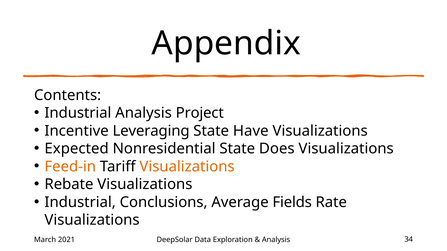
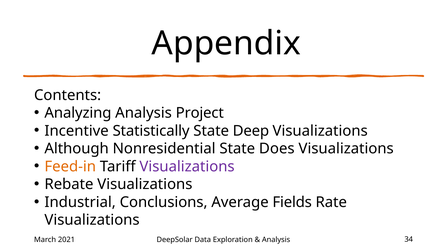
Industrial: Industrial -> Analyzing (78, 113)
Leveraging: Leveraging -> Statistically (151, 131)
Have: Have -> Deep (251, 131)
Expected: Expected -> Although (77, 149)
Visualizations colour: orange -> purple (187, 167)
